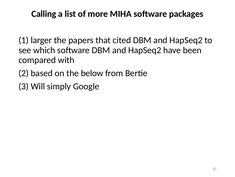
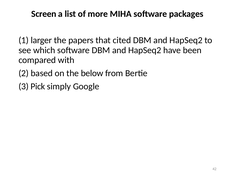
Calling: Calling -> Screen (44, 14)
Will: Will -> Pick (38, 86)
